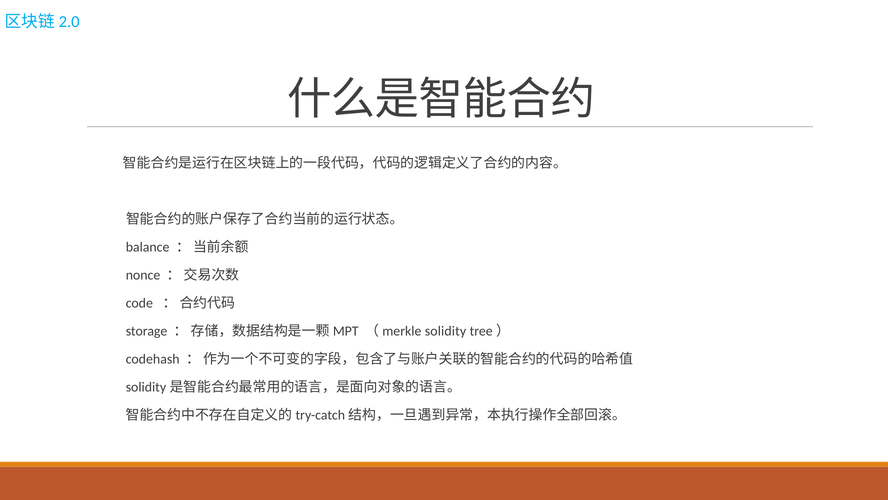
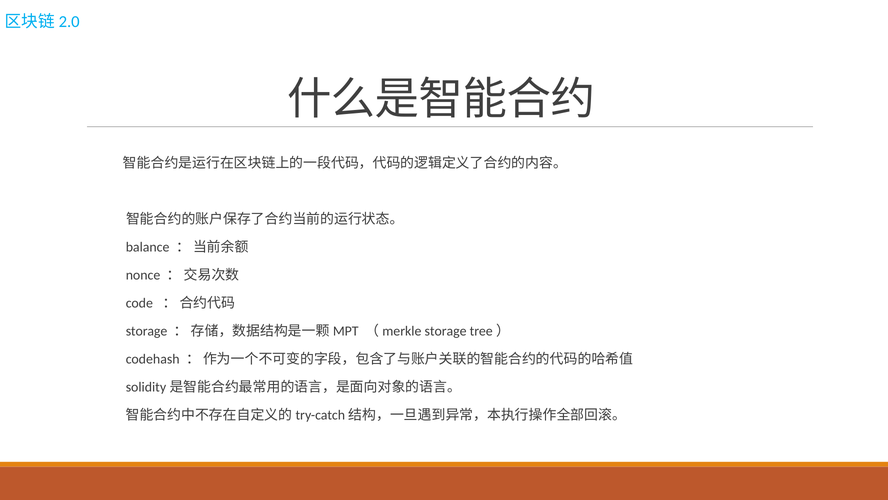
（merkle solidity: solidity -> storage (446, 331)
